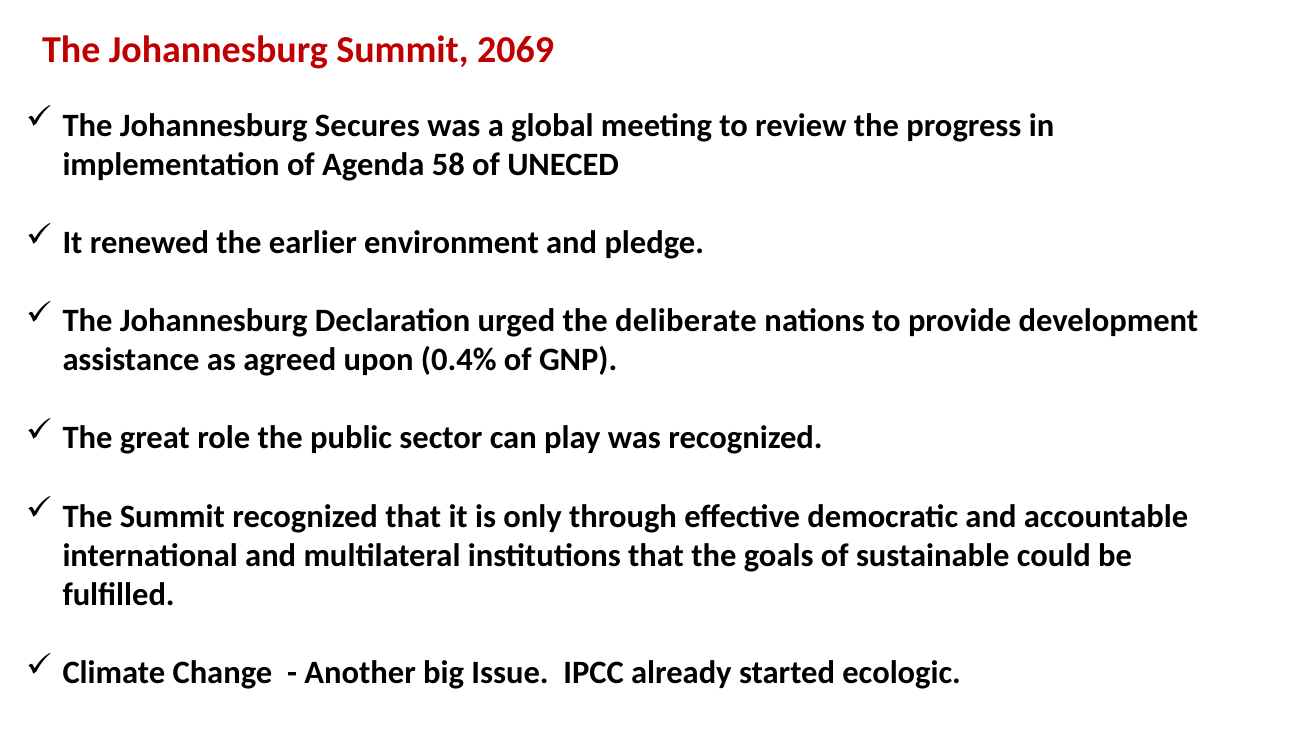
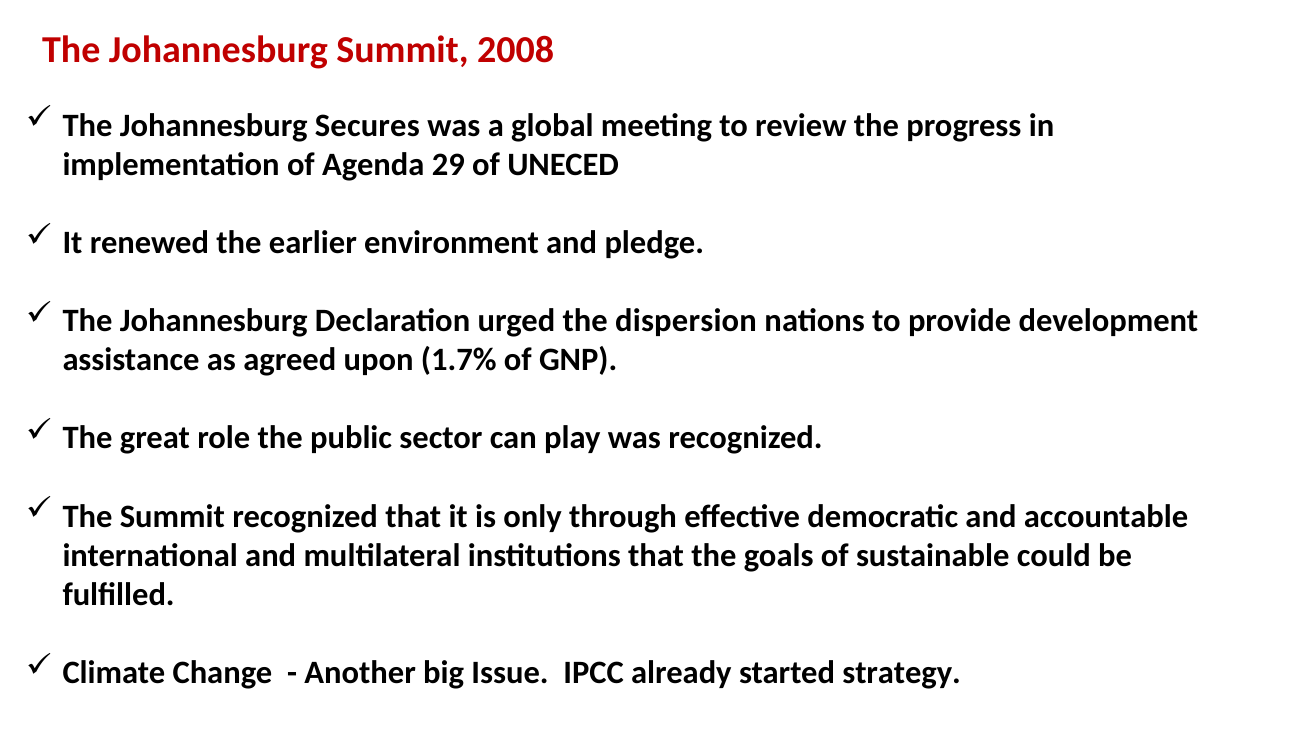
2069: 2069 -> 2008 (516, 49)
58: 58 -> 29 (448, 165)
deliberate: deliberate -> dispersion (686, 321)
0.4%: 0.4% -> 1.7% (459, 360)
ecologic: ecologic -> strategy (902, 673)
